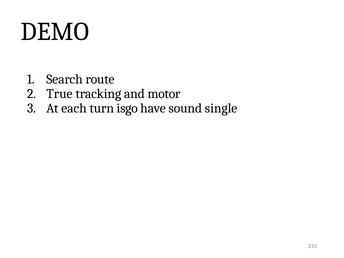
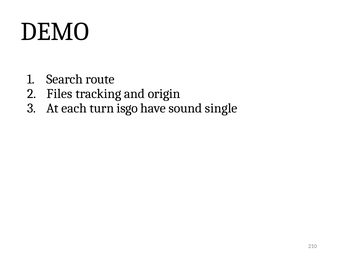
True: True -> Files (60, 94)
motor: motor -> origin (164, 94)
